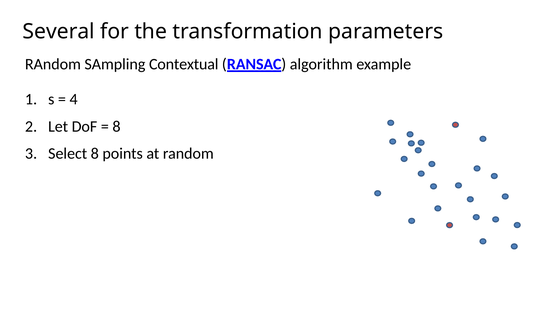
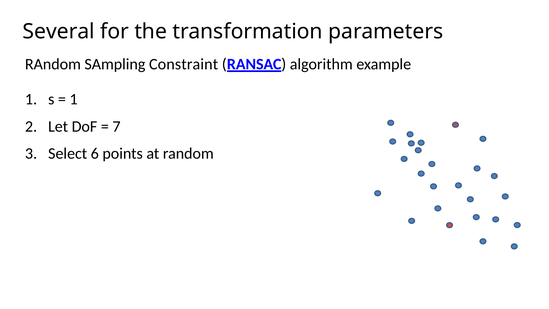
Contextual: Contextual -> Constraint (184, 64)
4: 4 -> 1 (74, 99)
8: 8 -> 7 (117, 126)
Select 8: 8 -> 6 (95, 154)
